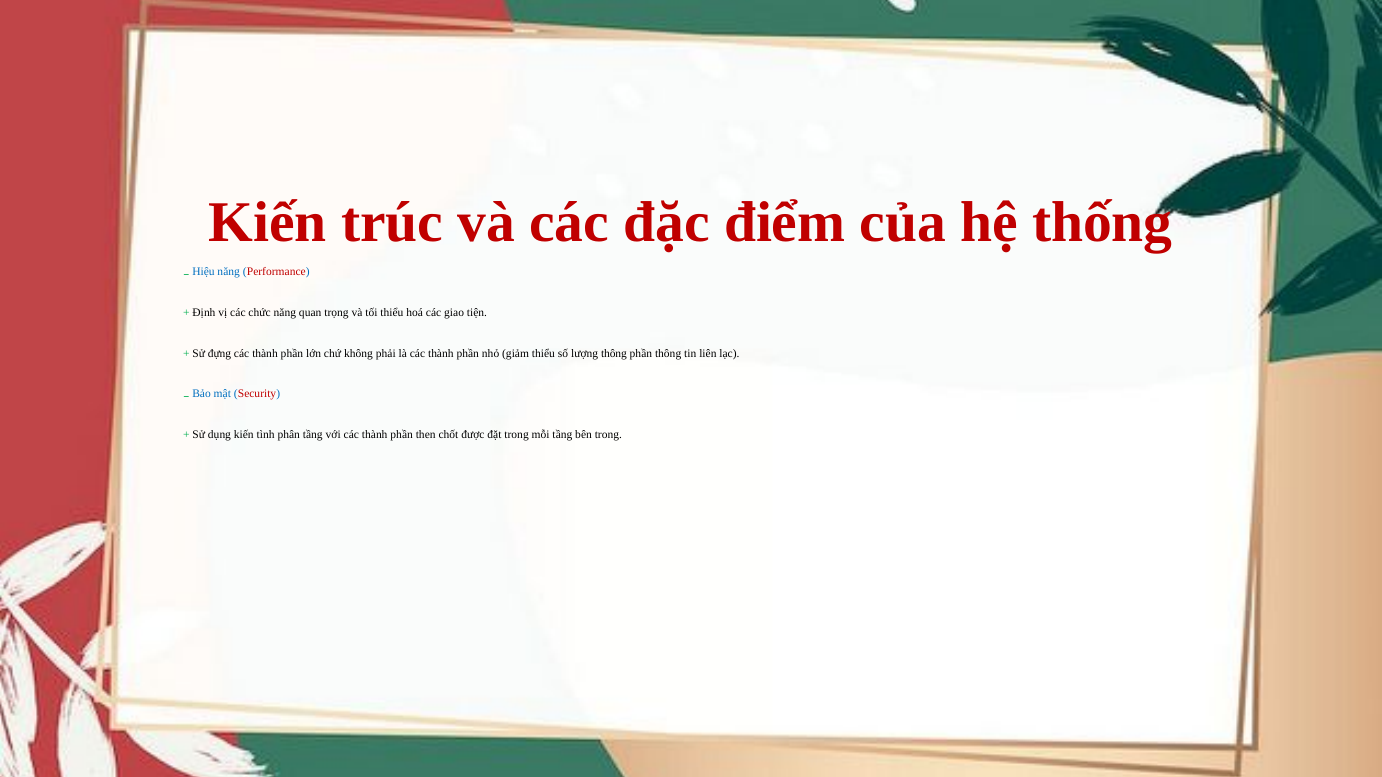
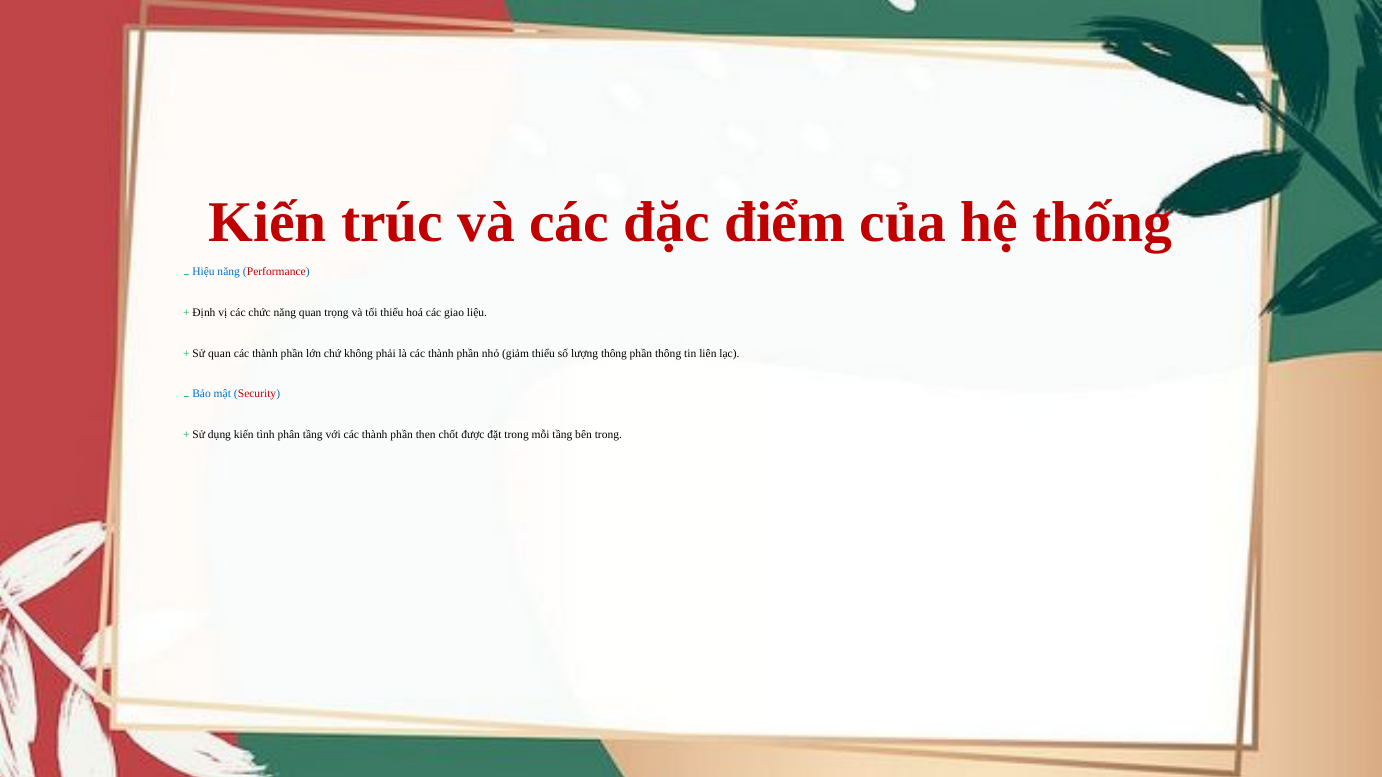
tiện: tiện -> liệu (477, 313)
Sử đựng: đựng -> quan (219, 354)
